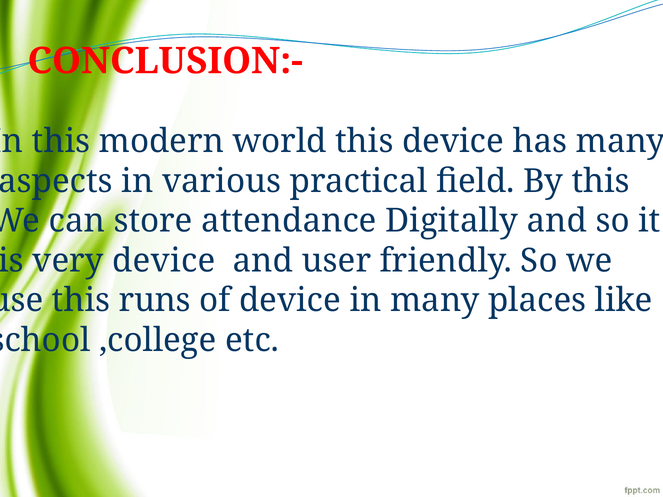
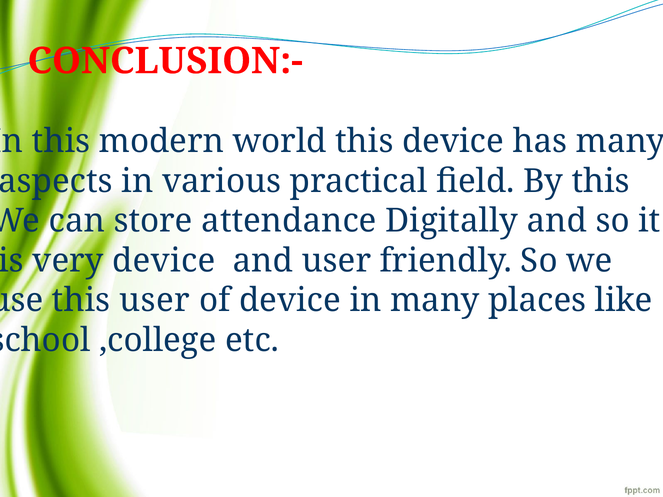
this runs: runs -> user (155, 301)
